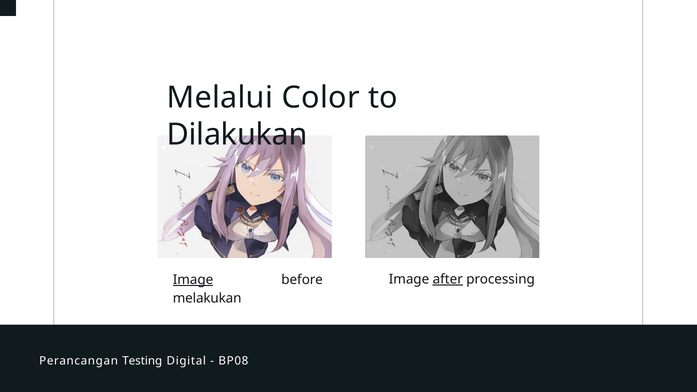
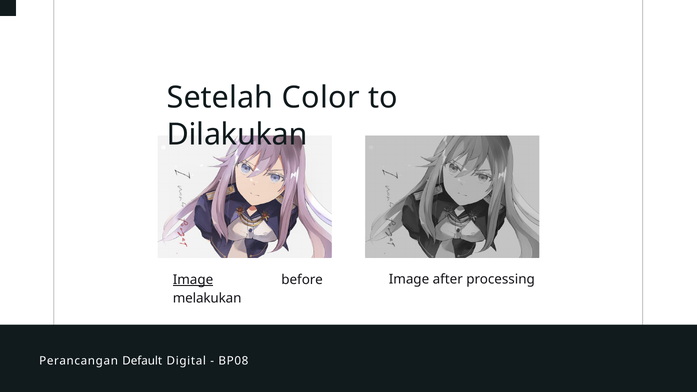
Melalui: Melalui -> Setelah (220, 98)
after underline: present -> none (448, 279)
Testing: Testing -> Default (142, 361)
